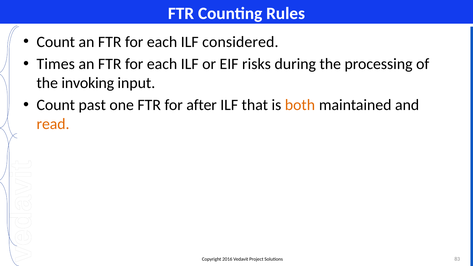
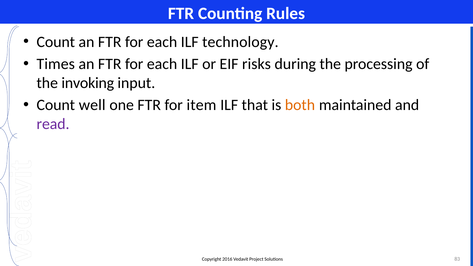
considered: considered -> technology (240, 42)
past: past -> well (92, 105)
after: after -> item (201, 105)
read colour: orange -> purple (53, 124)
